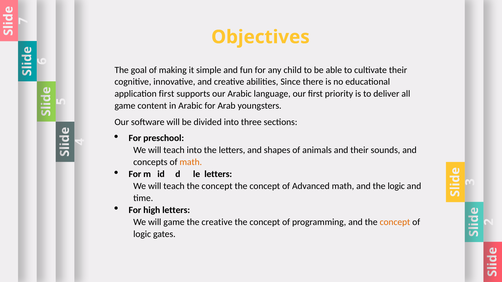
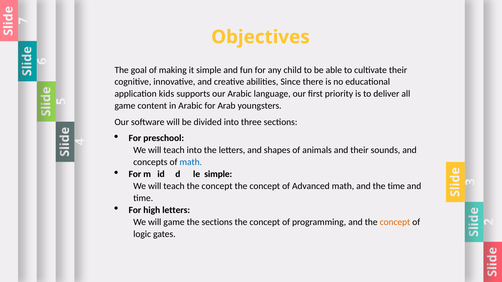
application first: first -> kids (167, 94)
math colour: orange -> blue (191, 162)
le letters: letters -> simple (218, 174)
the logic: logic -> time (396, 186)
the creative: creative -> sections (217, 222)
